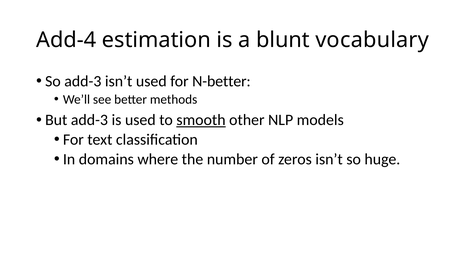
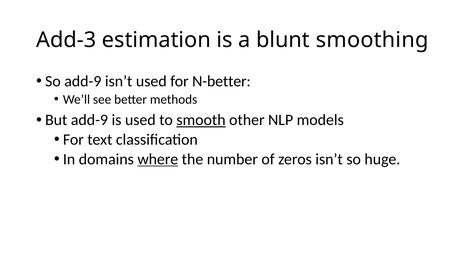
Add-4: Add-4 -> Add-3 (66, 40)
vocabulary: vocabulary -> smoothing (372, 40)
So add-3: add-3 -> add-9 (83, 81)
But add-3: add-3 -> add-9 (89, 120)
where underline: none -> present (158, 159)
